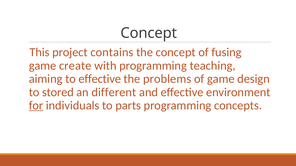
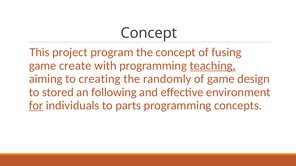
contains: contains -> program (112, 52)
teaching underline: none -> present (213, 66)
to effective: effective -> creating (100, 79)
problems: problems -> randomly (167, 79)
different: different -> following (114, 92)
